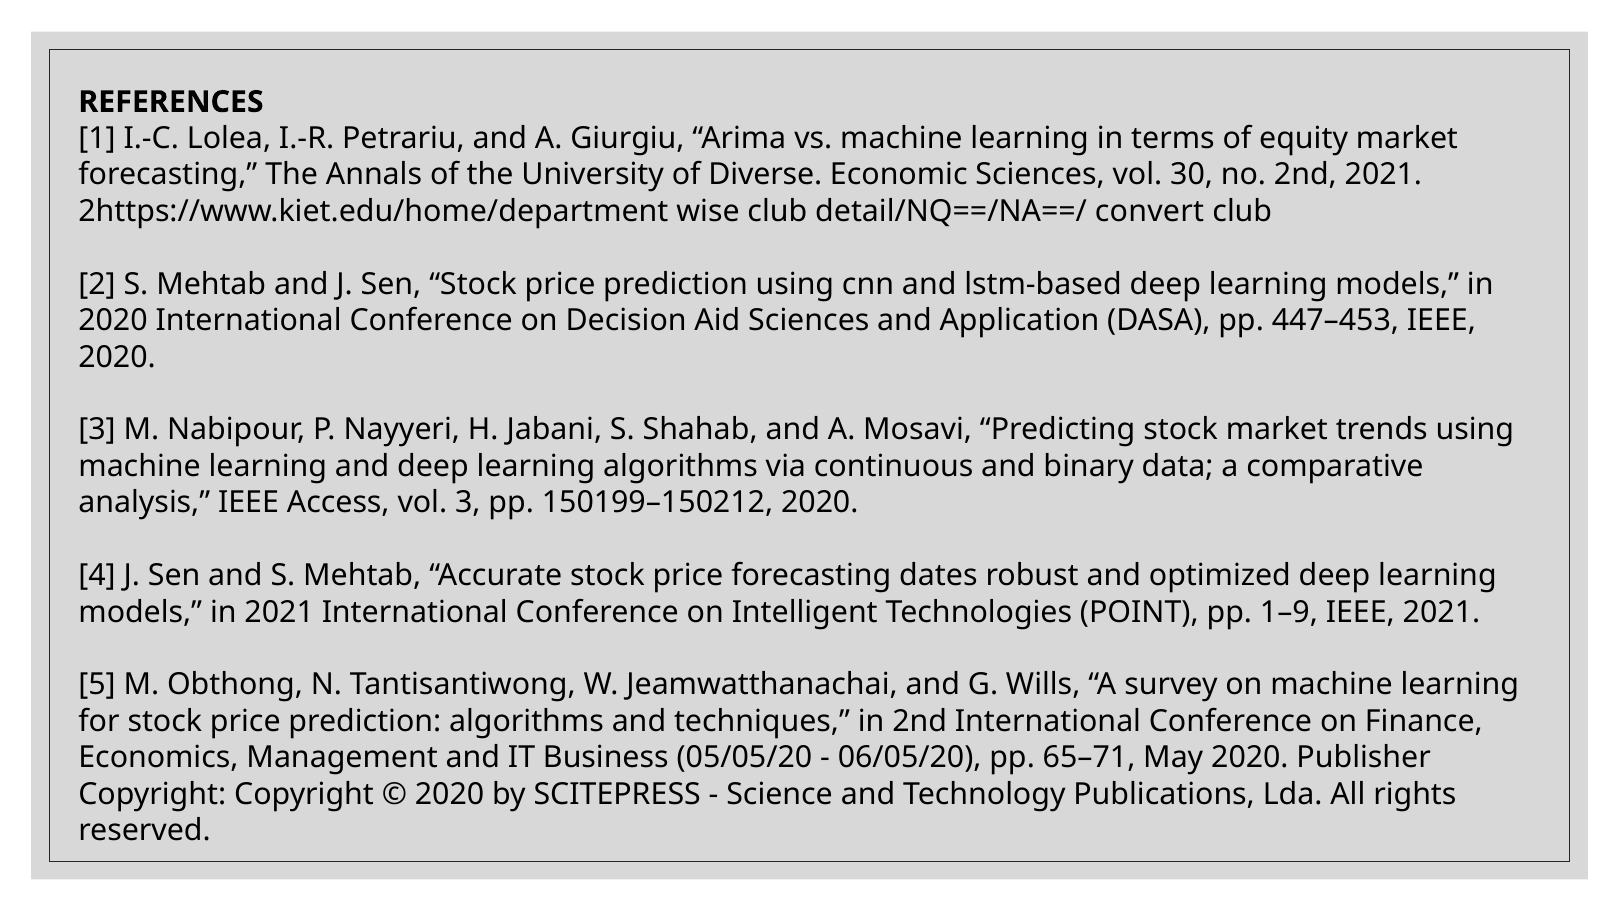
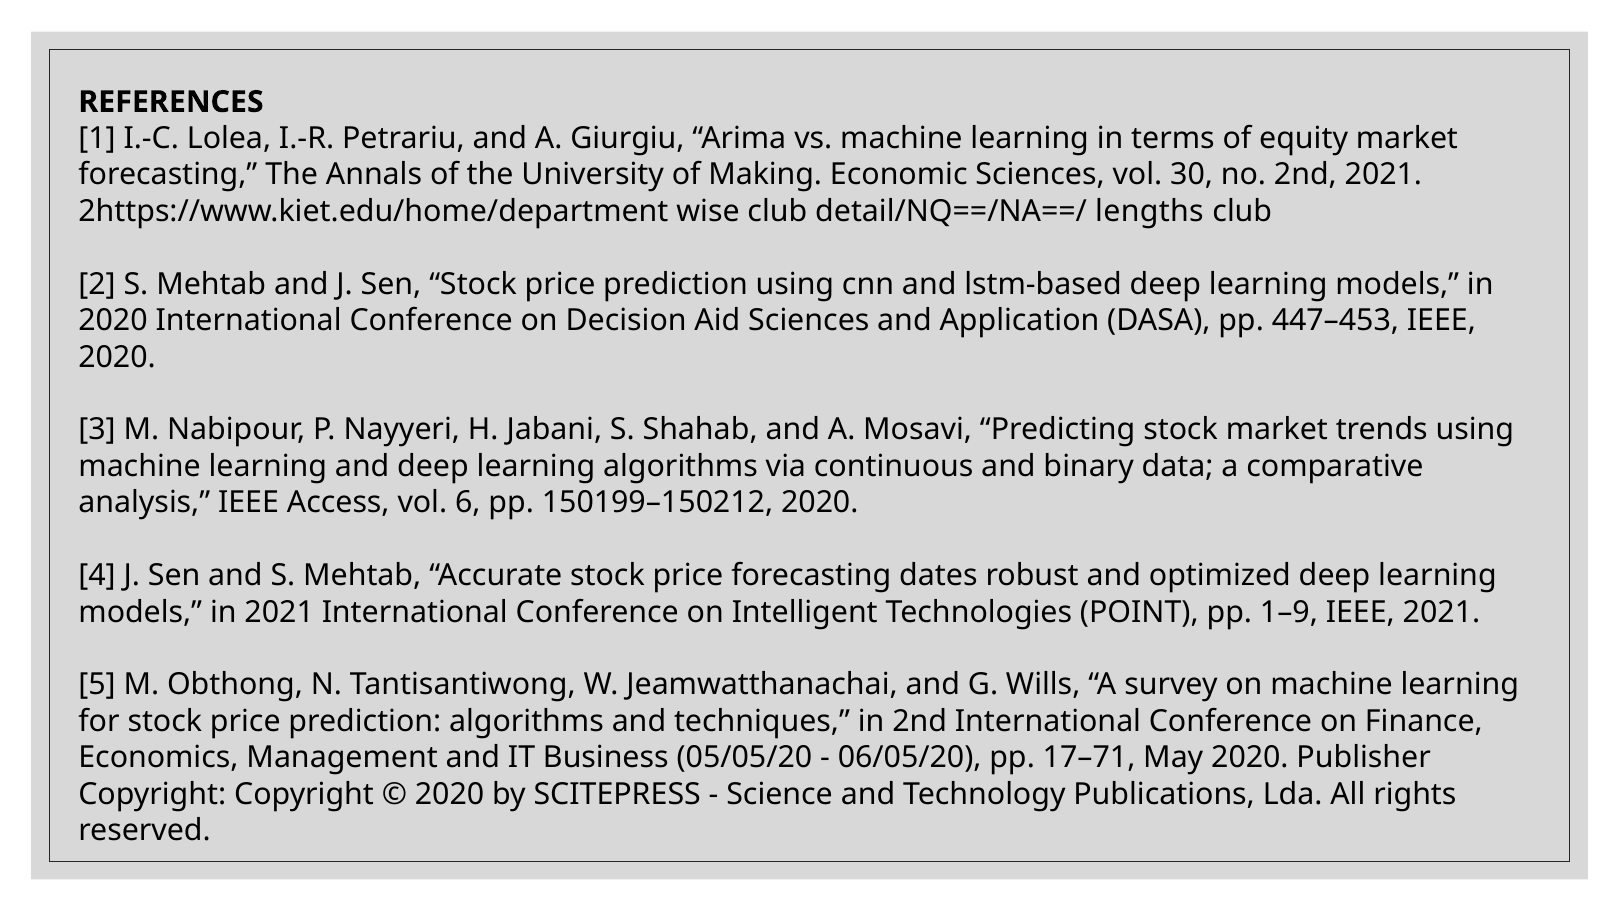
Diverse: Diverse -> Making (765, 175)
convert: convert -> lengths (1149, 211)
vol 3: 3 -> 6 (468, 503)
65–71: 65–71 -> 17–71 (1089, 758)
